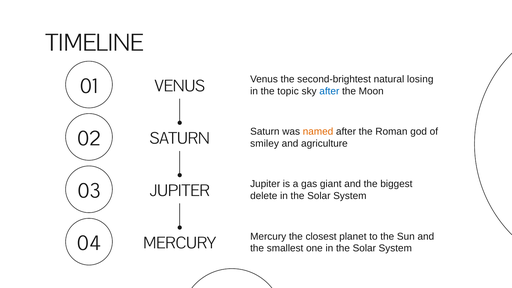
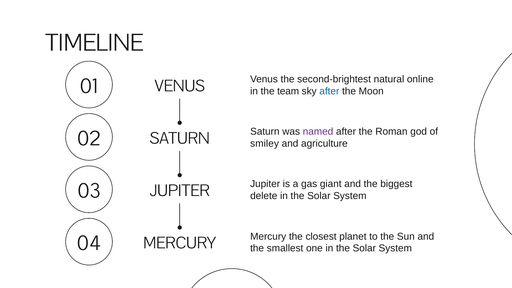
losing: losing -> online (420, 79)
topic: topic -> team (288, 91)
named colour: orange -> purple (318, 132)
